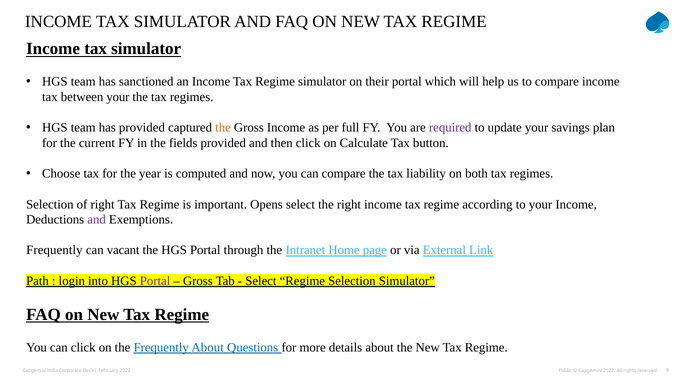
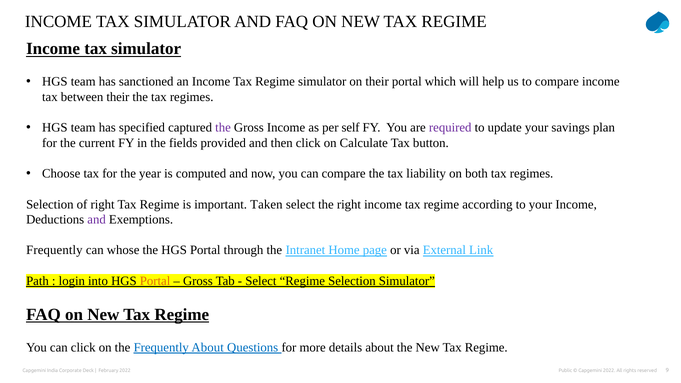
between your: your -> their (118, 97)
has provided: provided -> specified (142, 128)
the colour: orange -> purple (223, 128)
full: full -> self (351, 128)
Opens: Opens -> Taken (266, 204)
vacant: vacant -> whose (123, 250)
Portal colour: purple -> orange (155, 281)
